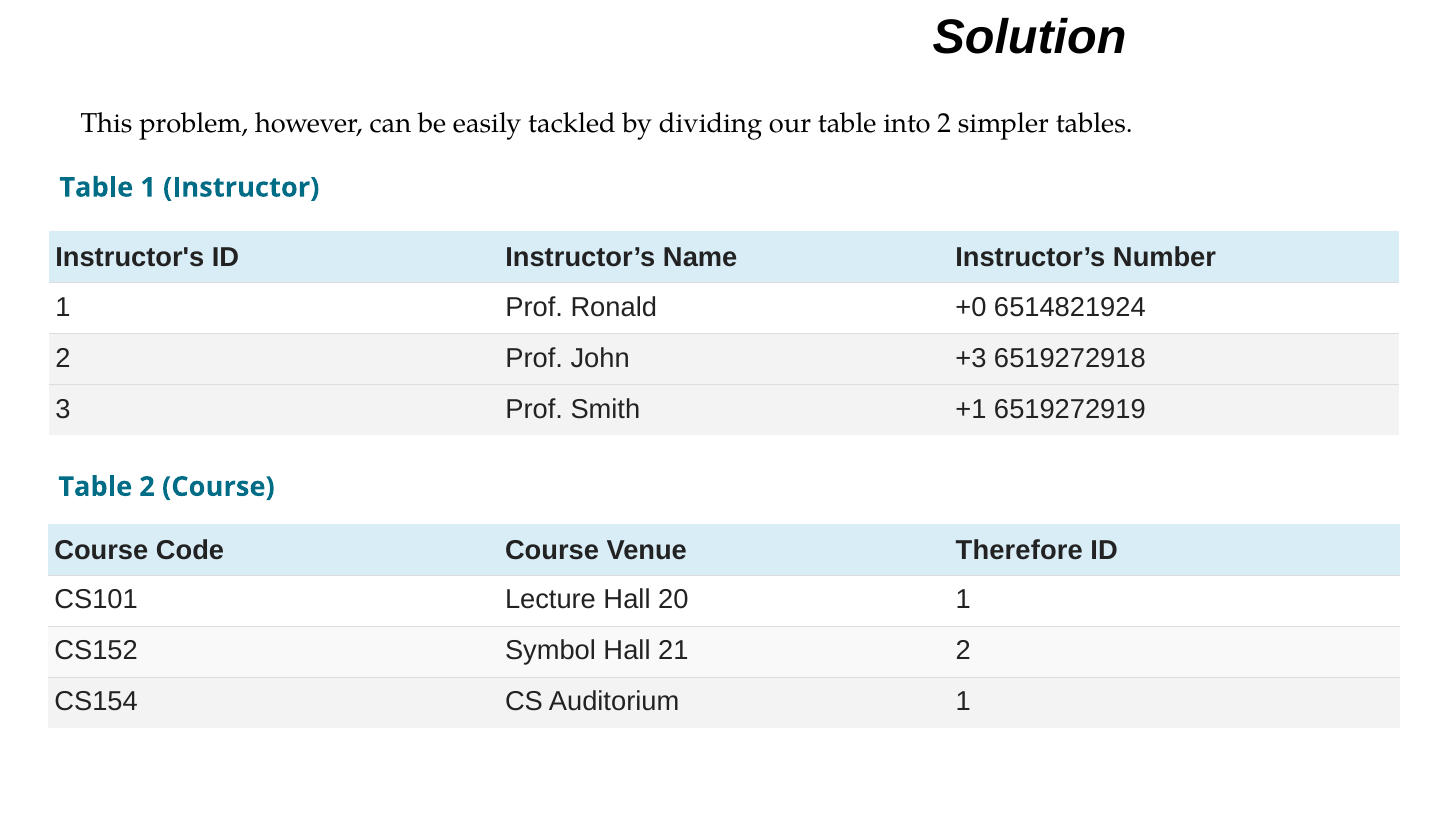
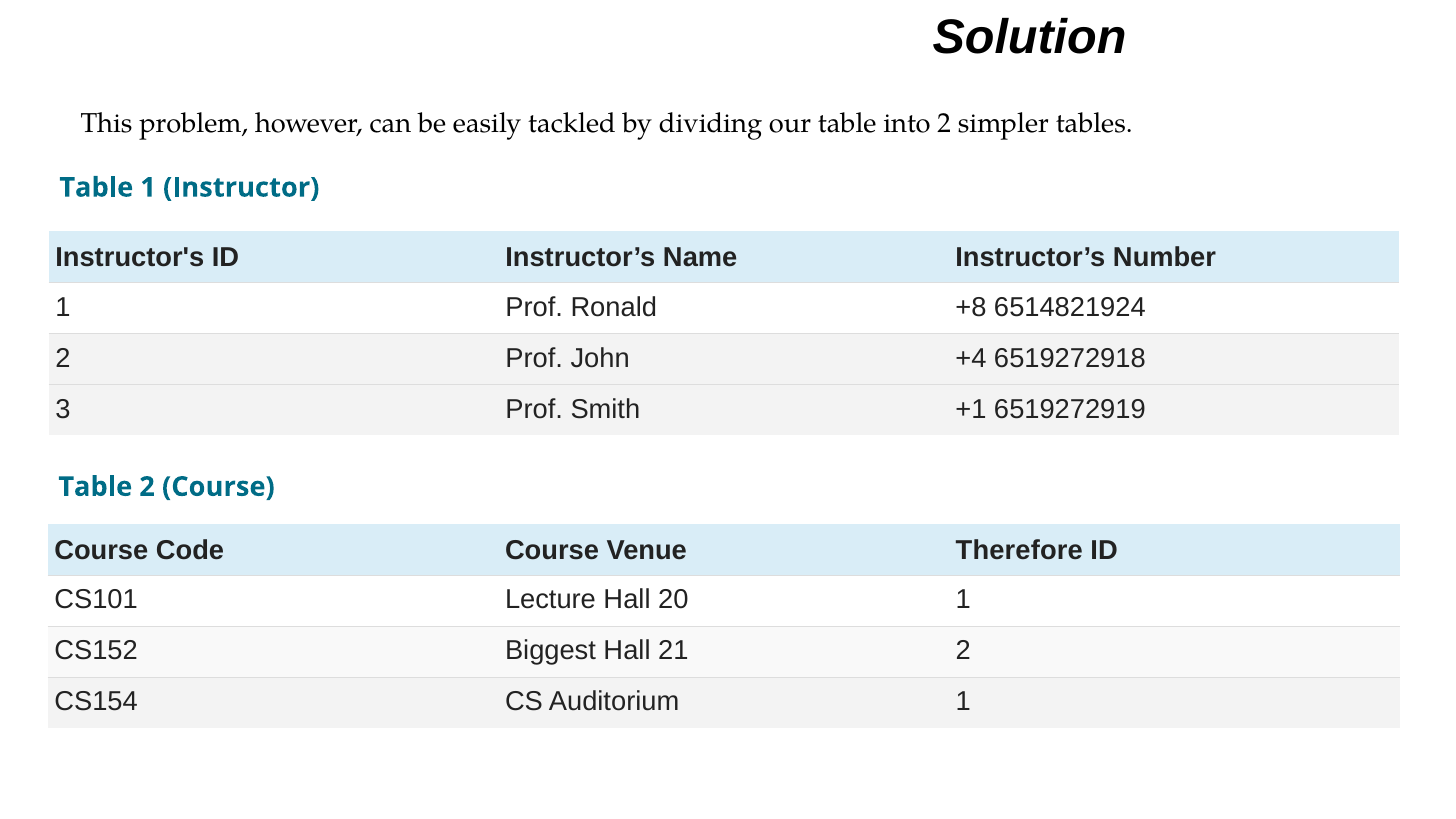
+0: +0 -> +8 (971, 307)
+3: +3 -> +4 (971, 358)
Symbol: Symbol -> Biggest (550, 651)
